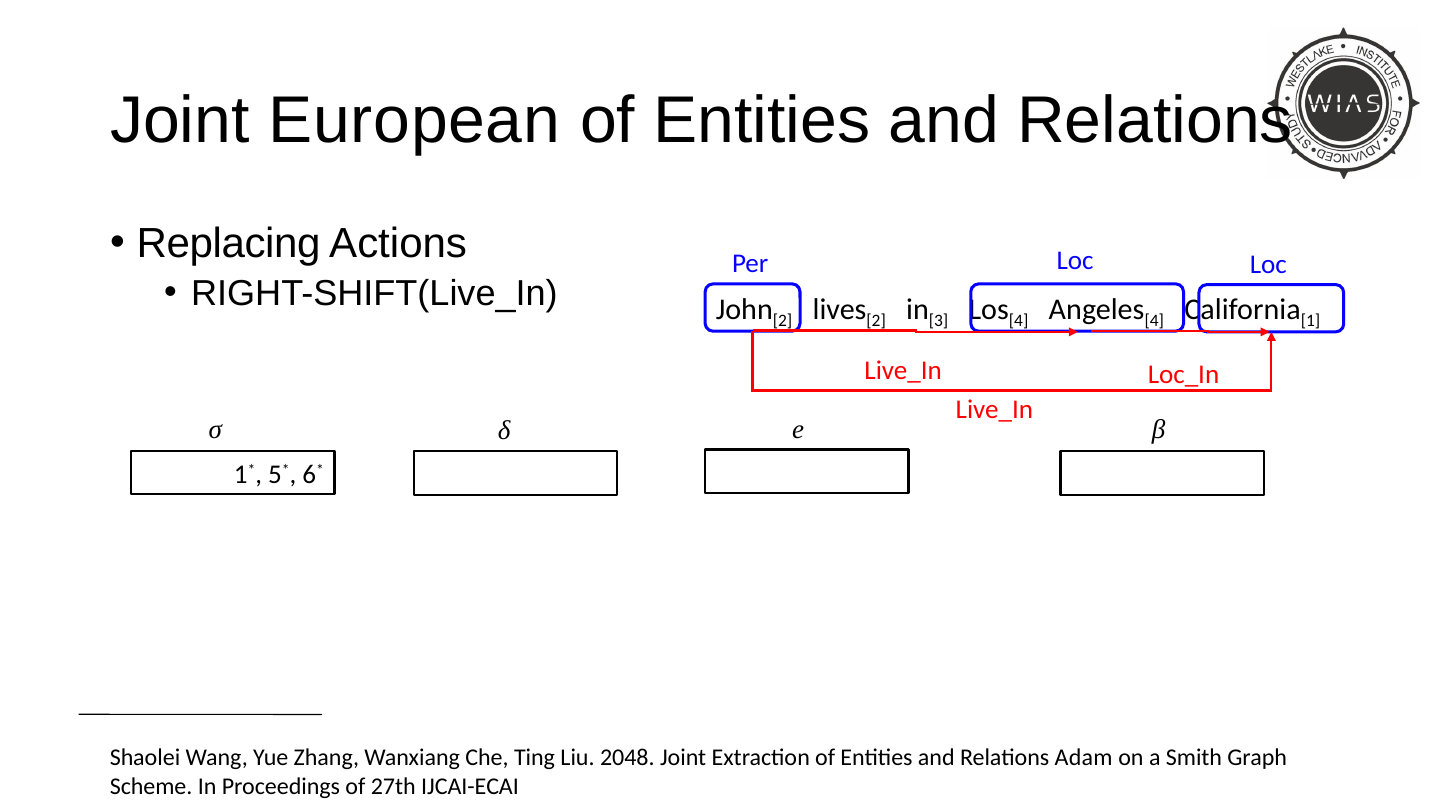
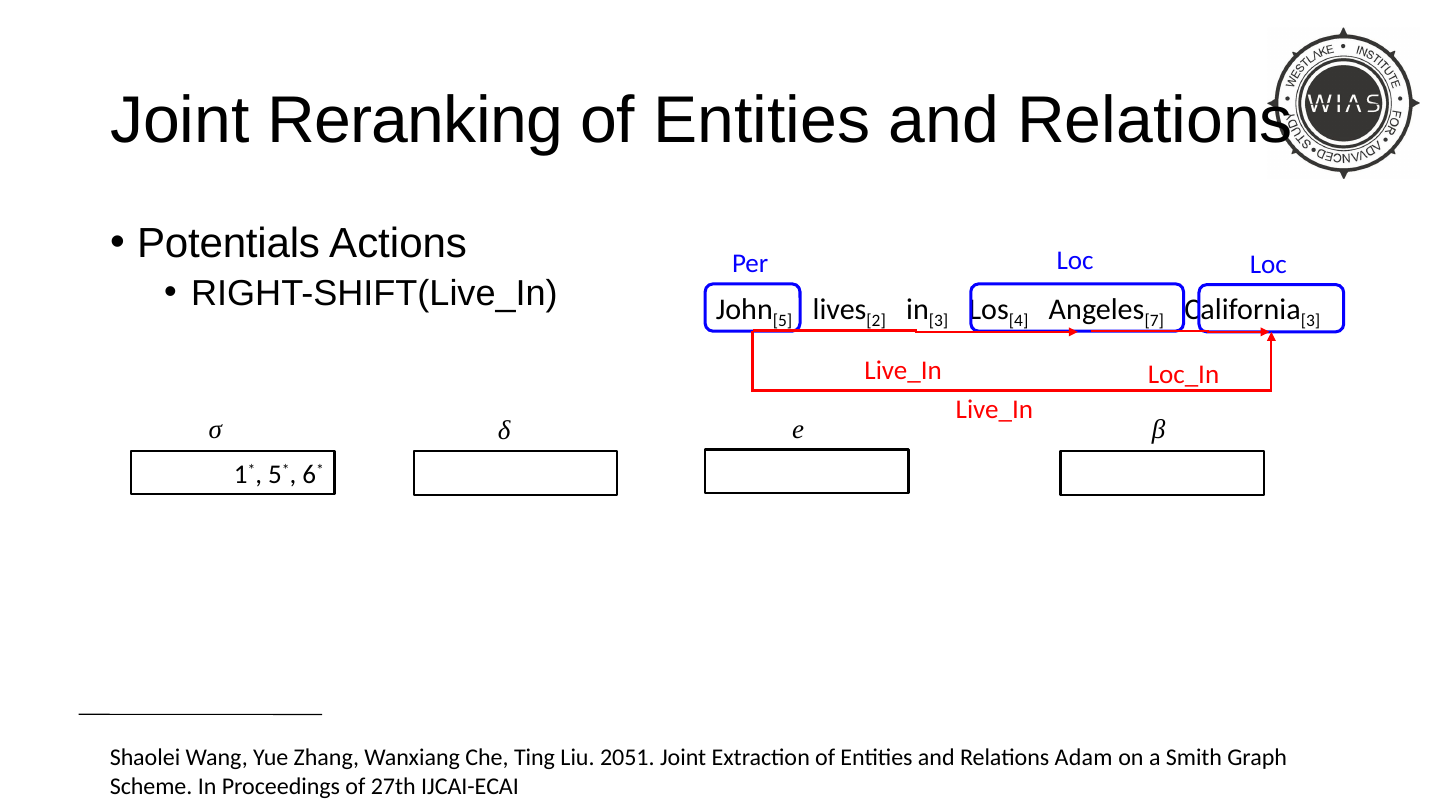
European: European -> Reranking (415, 121)
Replacing: Replacing -> Potentials (229, 244)
2: 2 -> 5 (783, 321)
4: 4 -> 7 (1154, 321)
1: 1 -> 3 (1311, 321)
2048: 2048 -> 2051 (627, 759)
